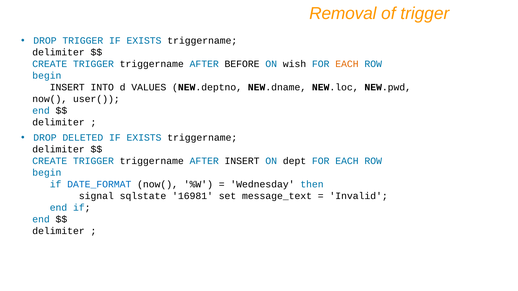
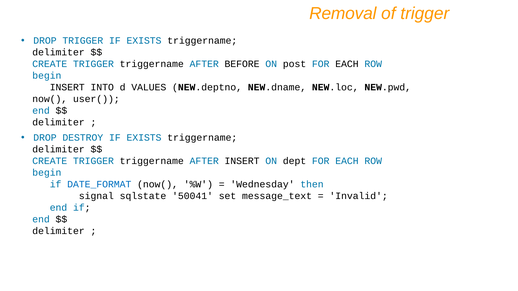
wish: wish -> post (295, 64)
EACH colour: orange -> black (347, 64)
DELETED: DELETED -> DESTROY (83, 138)
16981: 16981 -> 50041 (193, 196)
